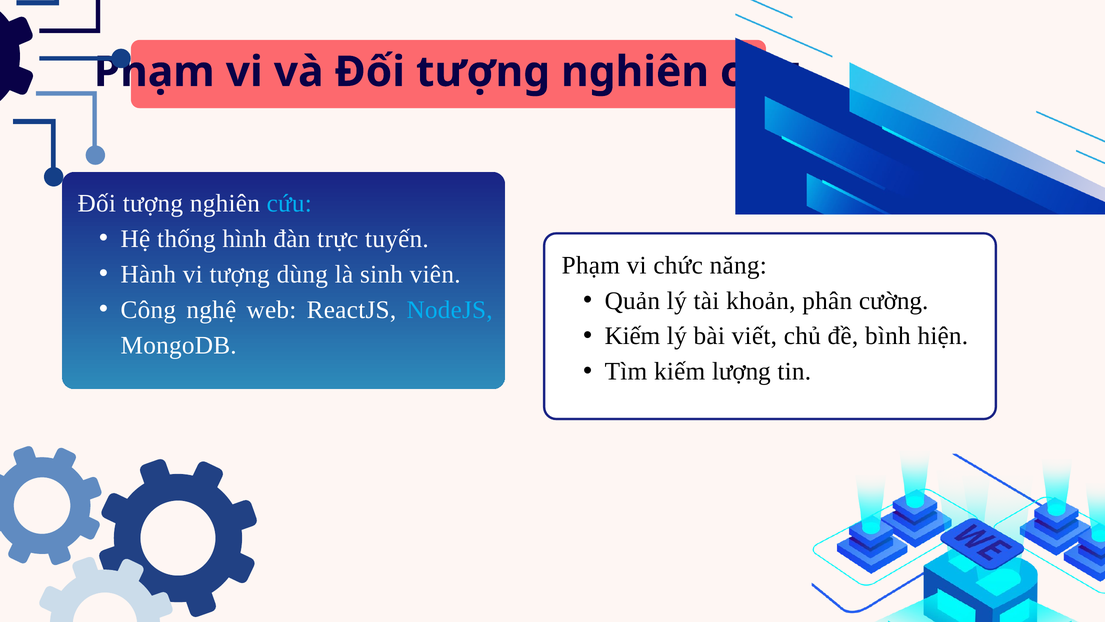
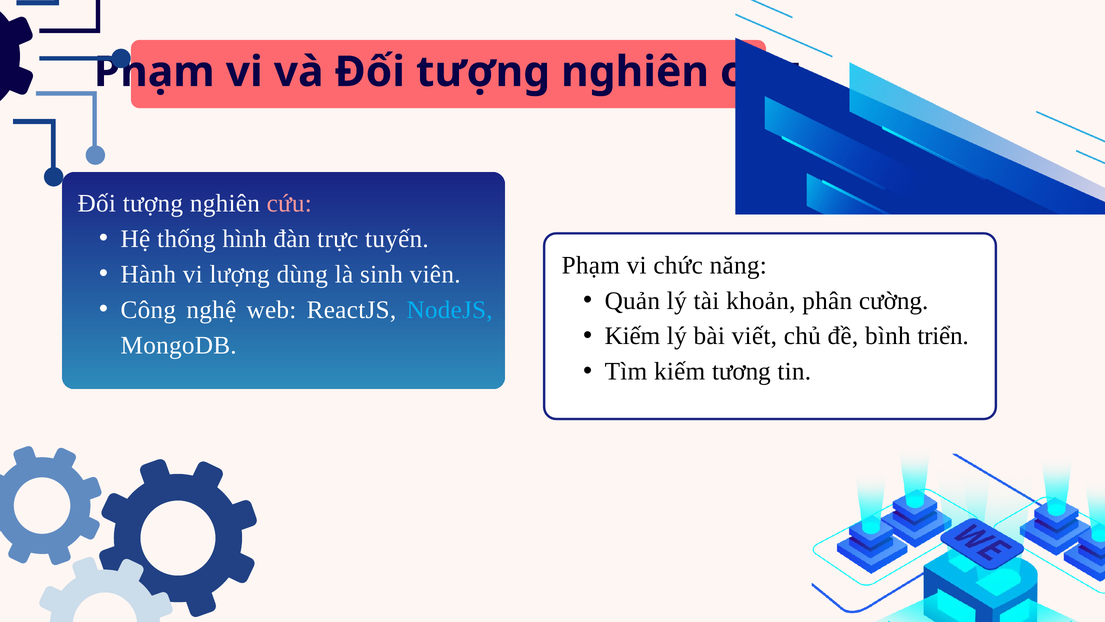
cứu colour: light blue -> pink (289, 203)
vi tượng: tượng -> lượng (240, 274)
hiện: hiện -> triển (943, 336)
lượng: lượng -> tương (741, 371)
